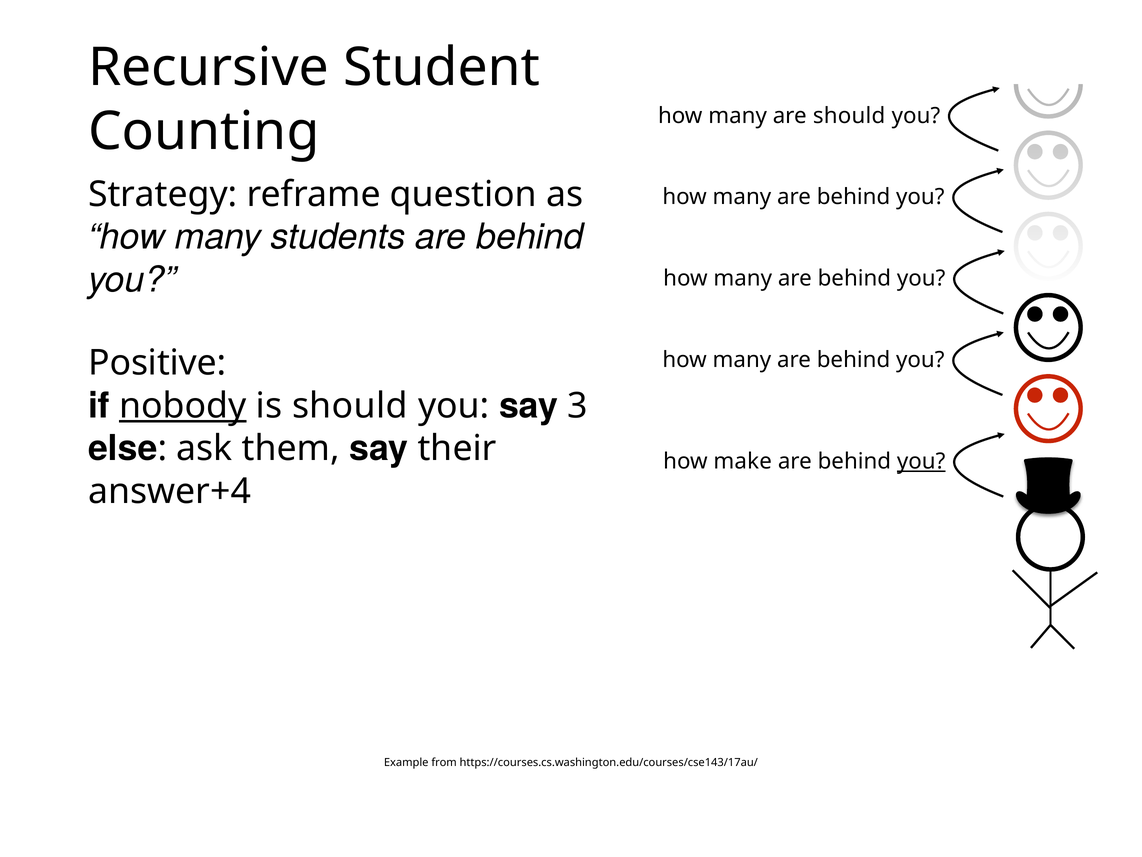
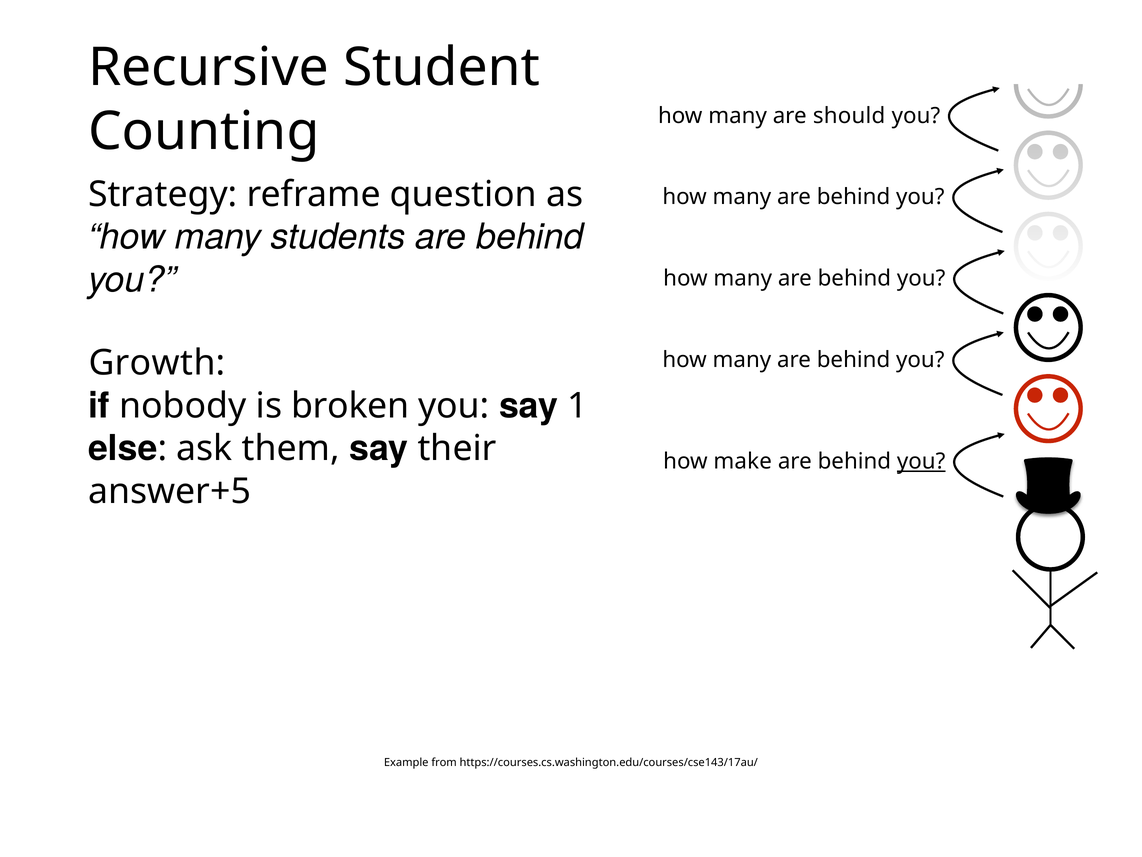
Positive: Positive -> Growth (157, 363)
nobody underline: present -> none (183, 406)
is should: should -> broken (350, 406)
3: 3 -> 1 (578, 406)
answer+4: answer+4 -> answer+5 (170, 491)
